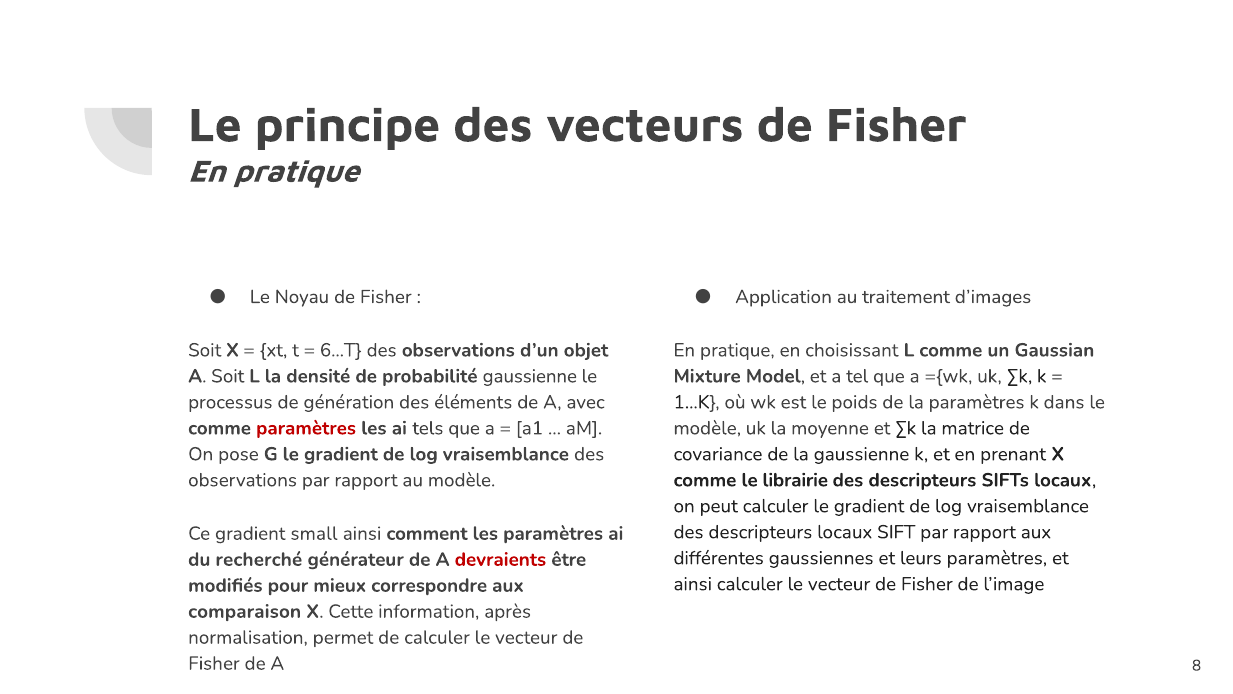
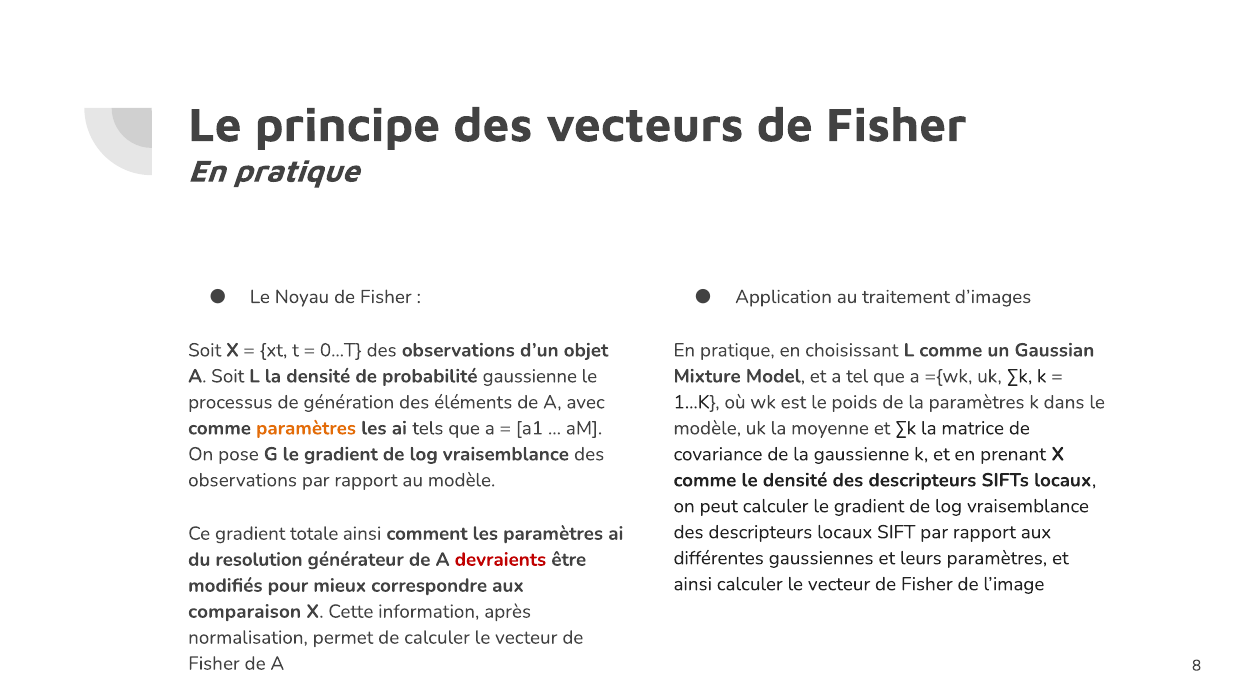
6...T: 6...T -> 0...T (341, 350)
paramètres colour: red -> orange (306, 428)
le librairie: librairie -> densité (795, 480)
small: small -> totale (314, 533)
recherché: recherché -> resolution (259, 559)
